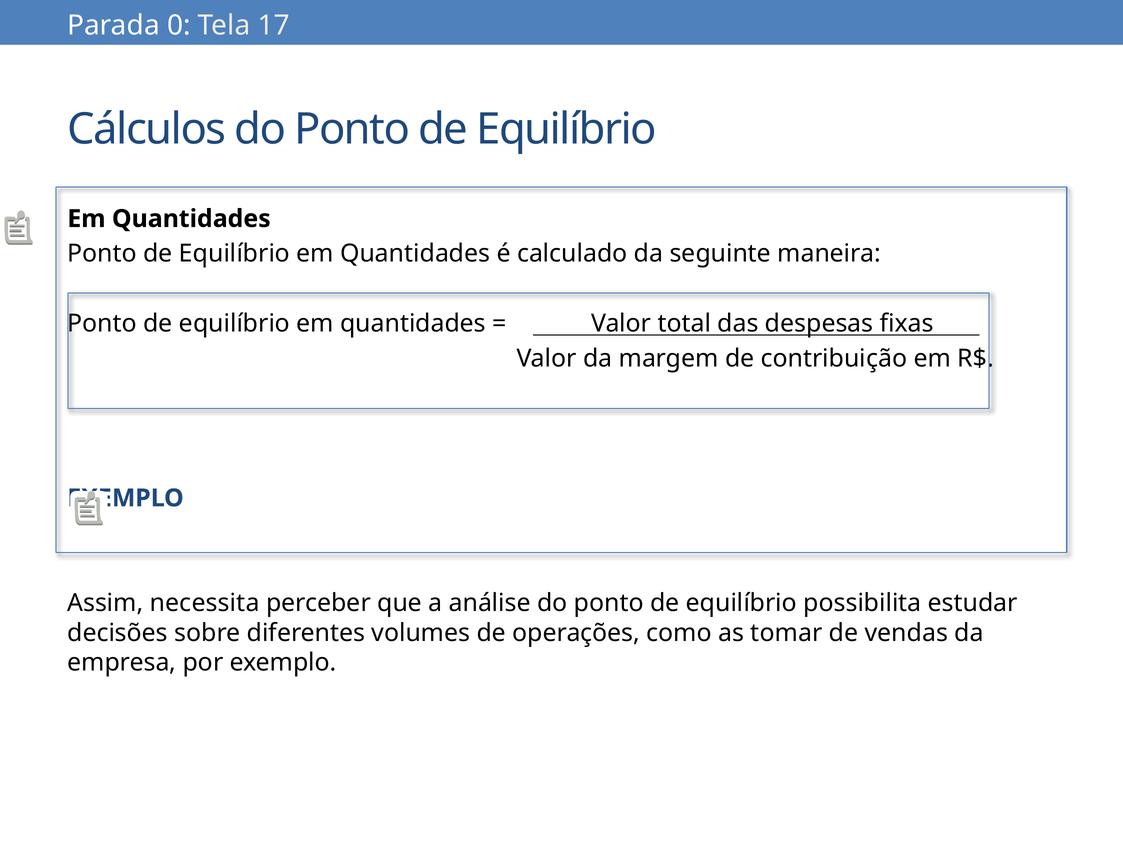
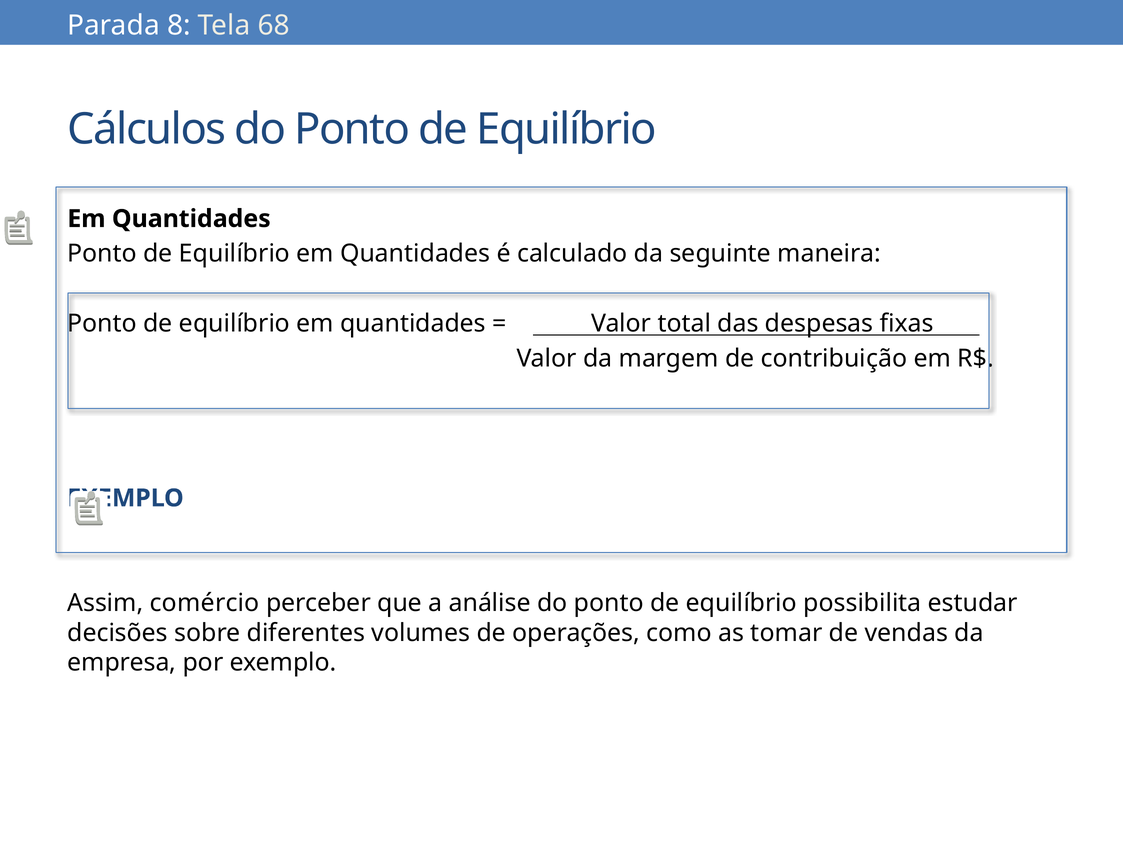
0: 0 -> 8 (179, 25)
17: 17 -> 68 (274, 25)
necessita: necessita -> comércio (205, 603)
